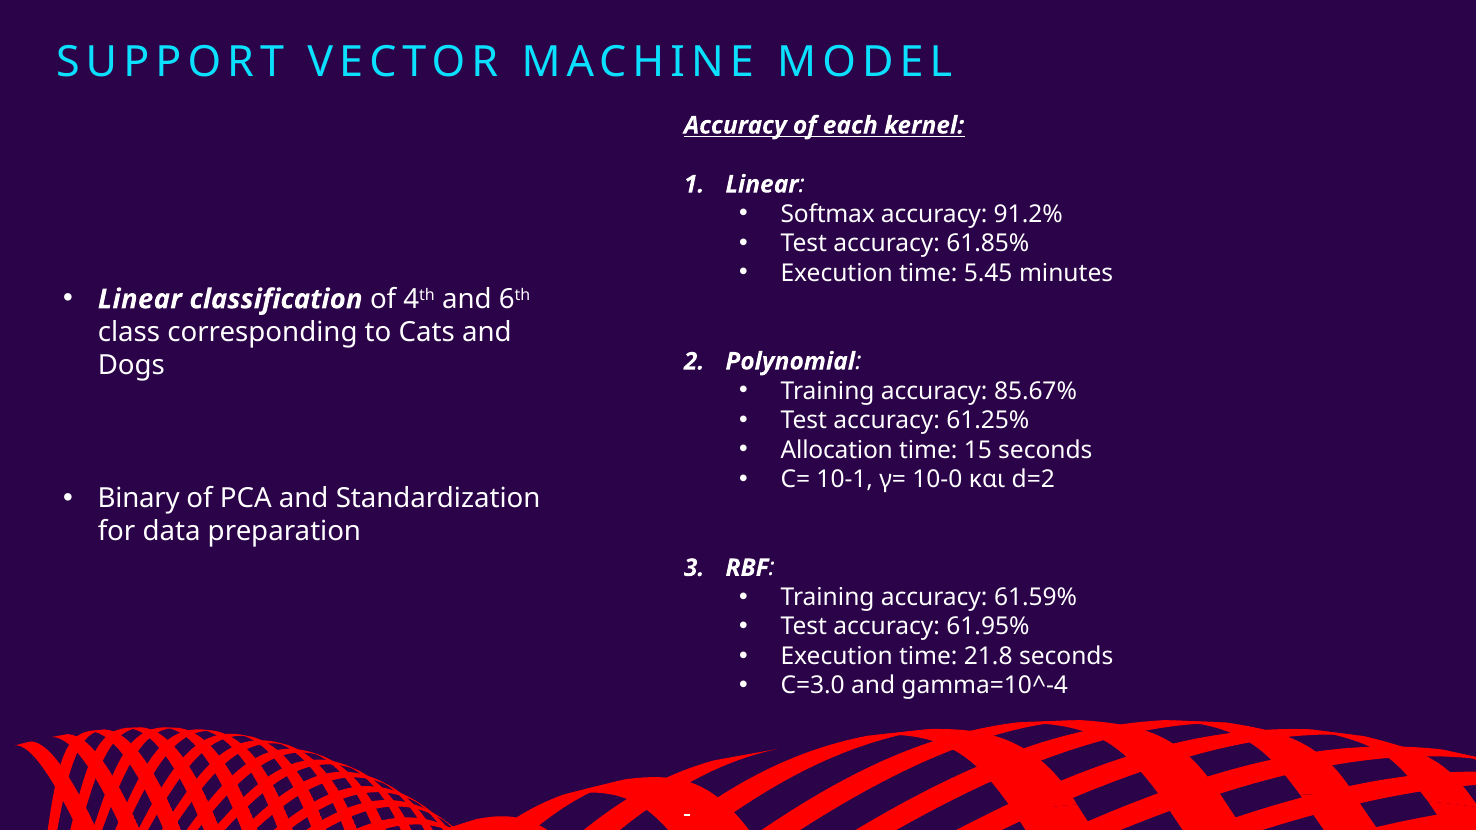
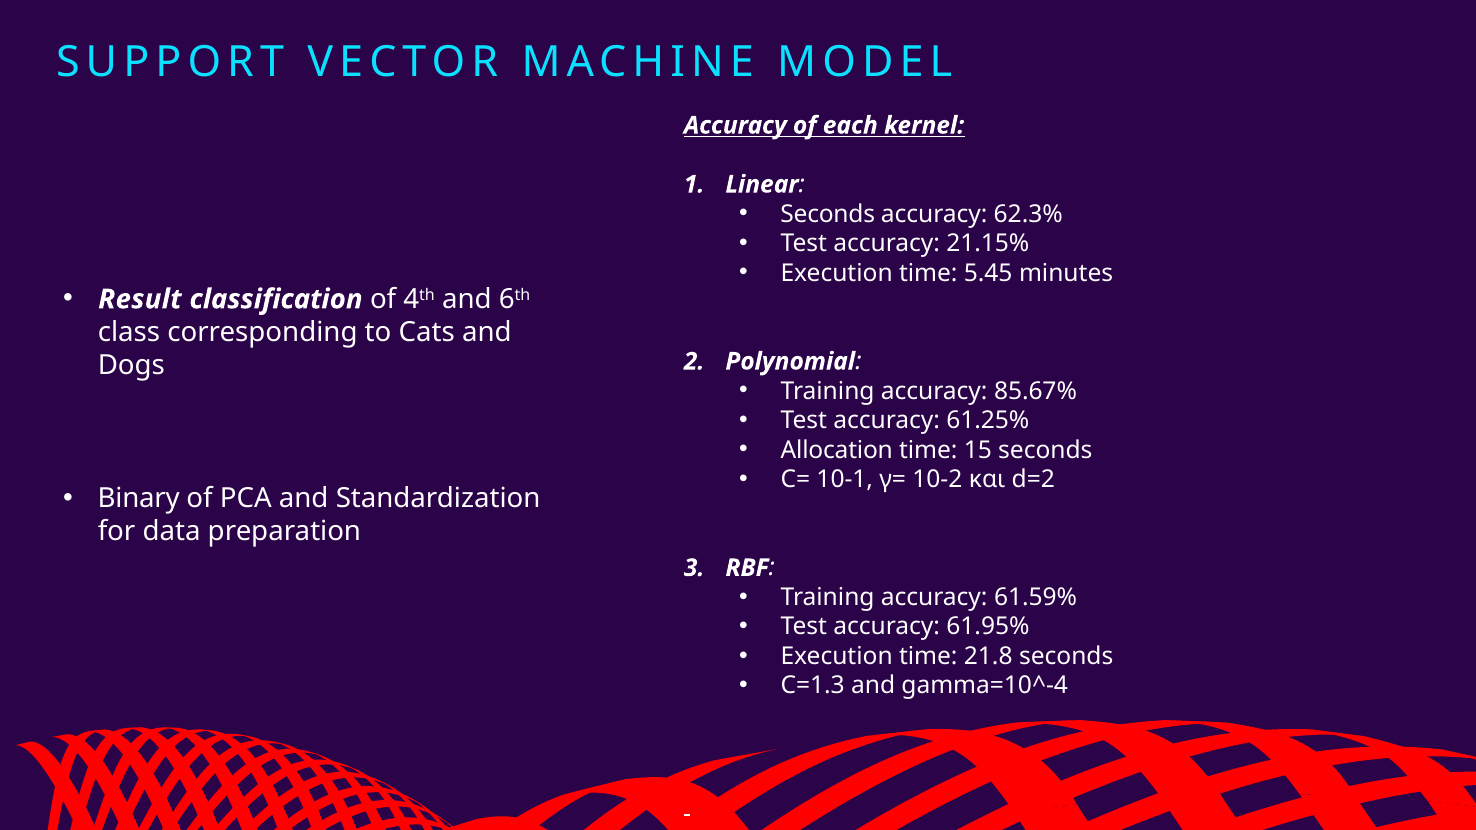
Softmax: Softmax -> Seconds (828, 214)
91.2%: 91.2% -> 62.3% (1028, 214)
61.85%: 61.85% -> 21.15% (988, 243)
Linear: Linear -> Result (140, 299)
10-0: 10-0 -> 10-2 (937, 480)
C=3.0: C=3.0 -> C=1.3 (813, 686)
